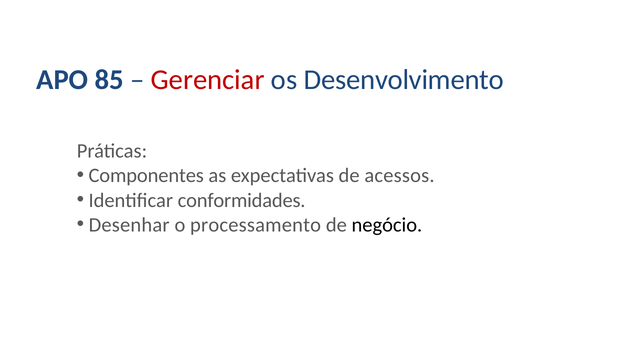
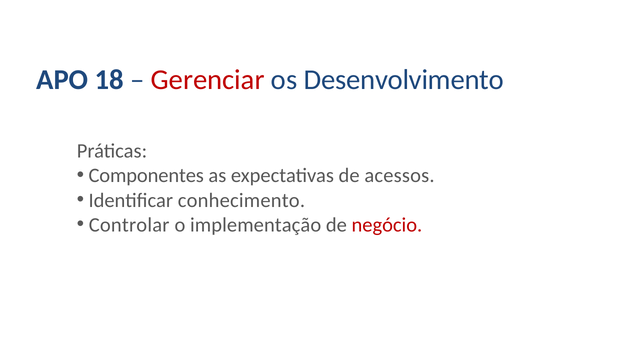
85: 85 -> 18 (109, 80)
conformidades: conformidades -> conhecimento (241, 201)
Desenhar: Desenhar -> Controlar (129, 225)
processamento: processamento -> implementação (256, 225)
negócio colour: black -> red (387, 225)
